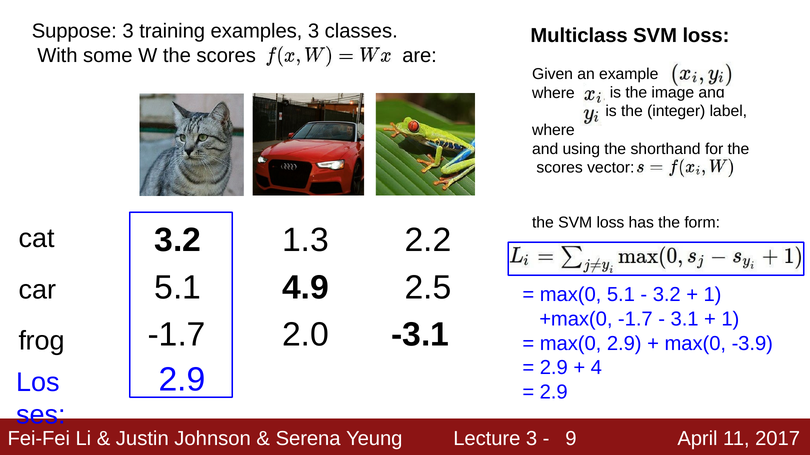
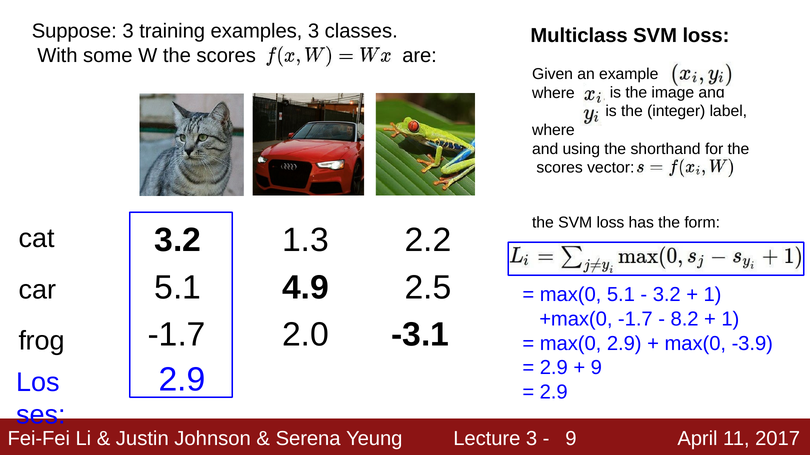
3.1: 3.1 -> 8.2 (685, 319)
4: 4 -> 9 (596, 368)
